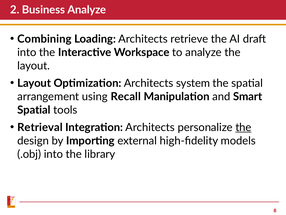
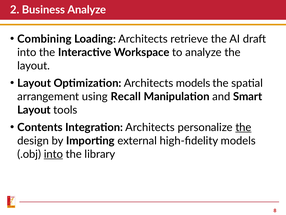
Architects system: system -> models (193, 83)
Spatial: Spatial -> Layout (34, 110)
Retrieval: Retrieval -> Contents (40, 127)
into underline: none -> present (53, 154)
